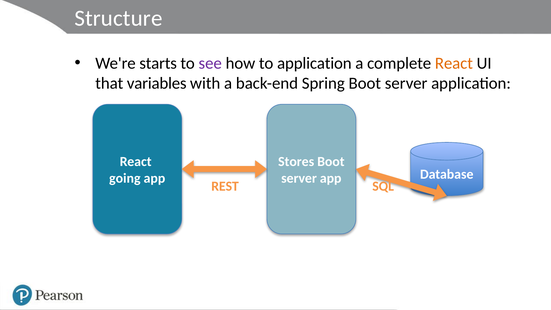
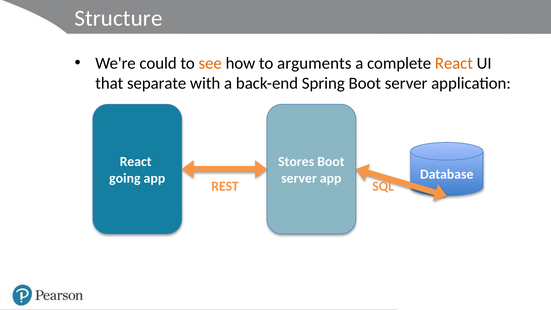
starts: starts -> could (158, 63)
see colour: purple -> orange (210, 63)
to application: application -> arguments (314, 63)
variables: variables -> separate (157, 83)
